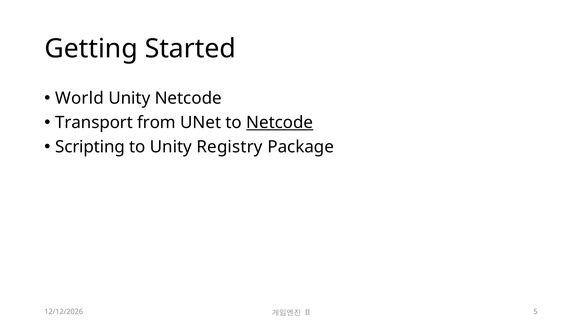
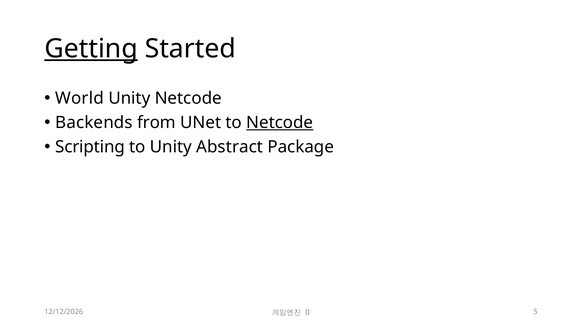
Getting underline: none -> present (91, 49)
Transport: Transport -> Backends (94, 123)
Registry: Registry -> Abstract (230, 147)
